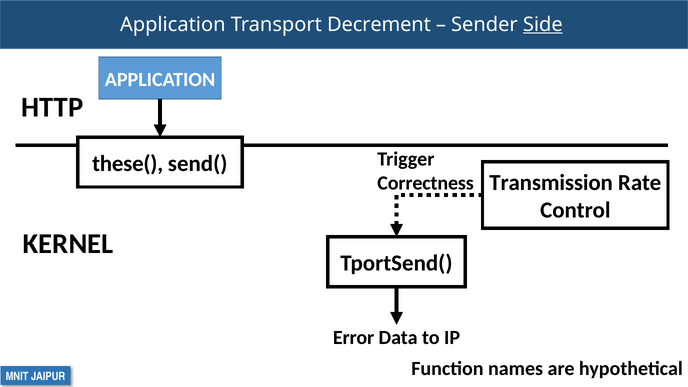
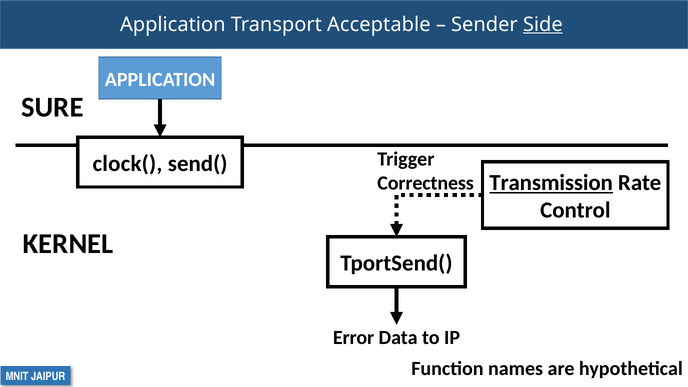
Decrement: Decrement -> Acceptable (379, 24)
HTTP: HTTP -> SURE (52, 108)
these(: these( -> clock( (127, 164)
Transmission underline: none -> present (551, 183)
